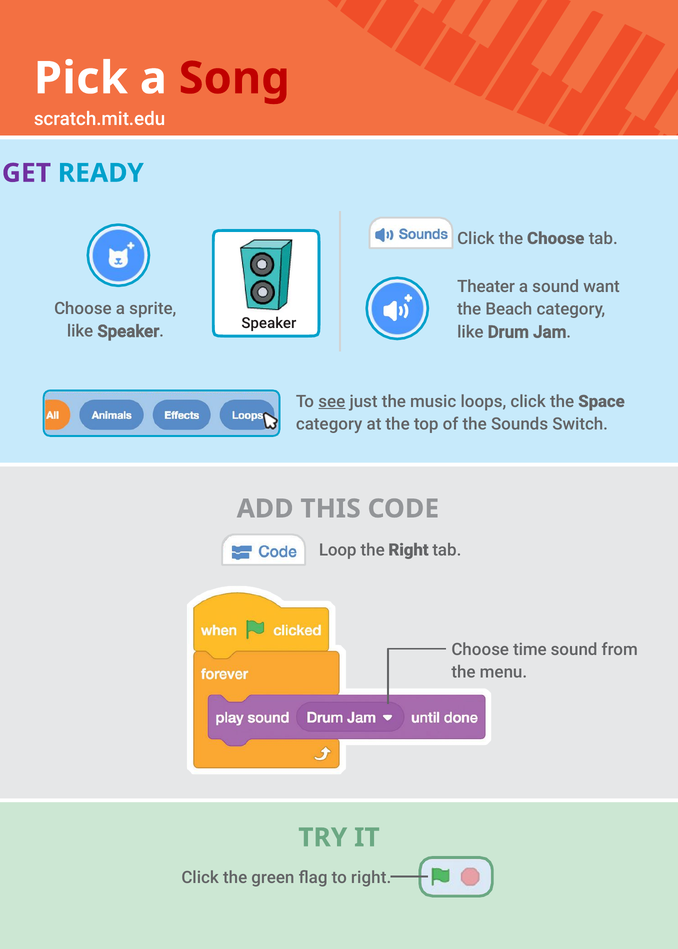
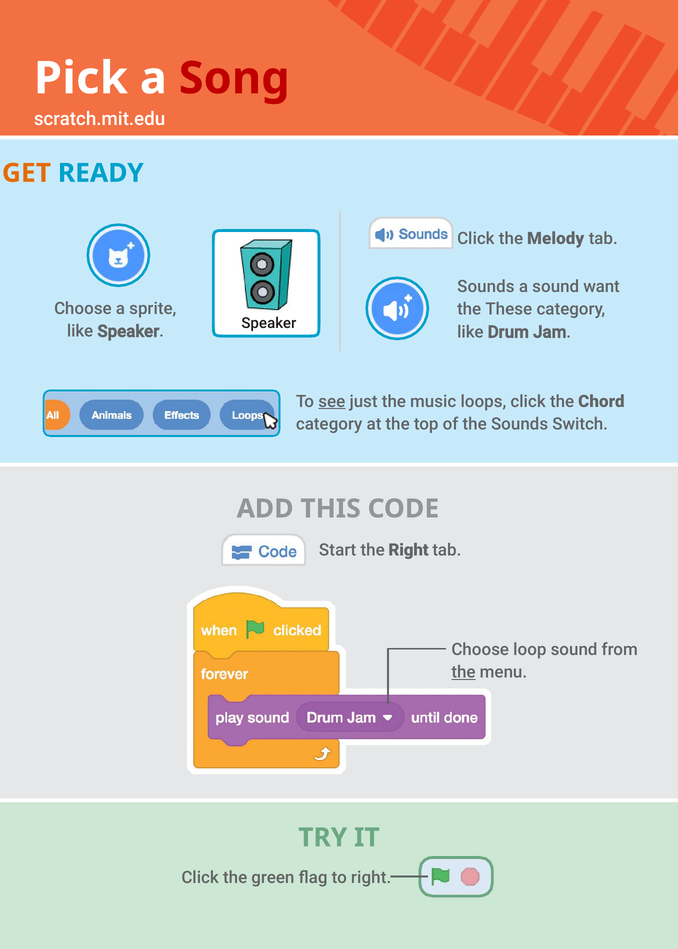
GET colour: purple -> orange (26, 173)
the Choose: Choose -> Melody (556, 238)
Theater: Theater -> Sounds (486, 287)
Beach: Beach -> These (509, 309)
Space: Space -> Chord (601, 402)
Loop: Loop -> Start (338, 550)
time: time -> loop (530, 650)
the underline: none -> present (464, 672)
